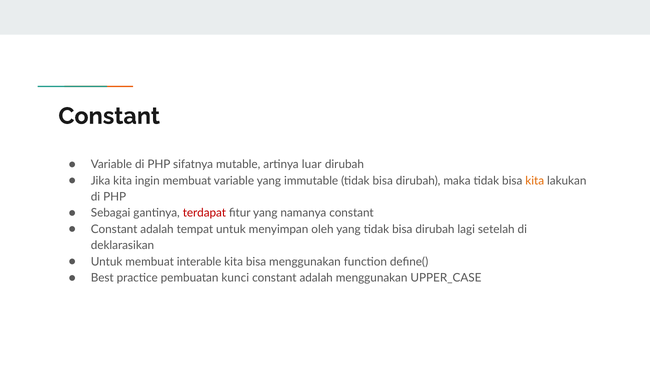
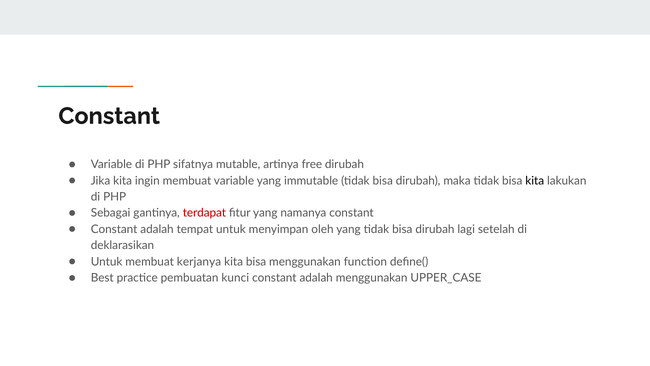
luar: luar -> free (312, 164)
kita colour: orange -> black (535, 180)
interable: interable -> kerjanya (199, 261)
